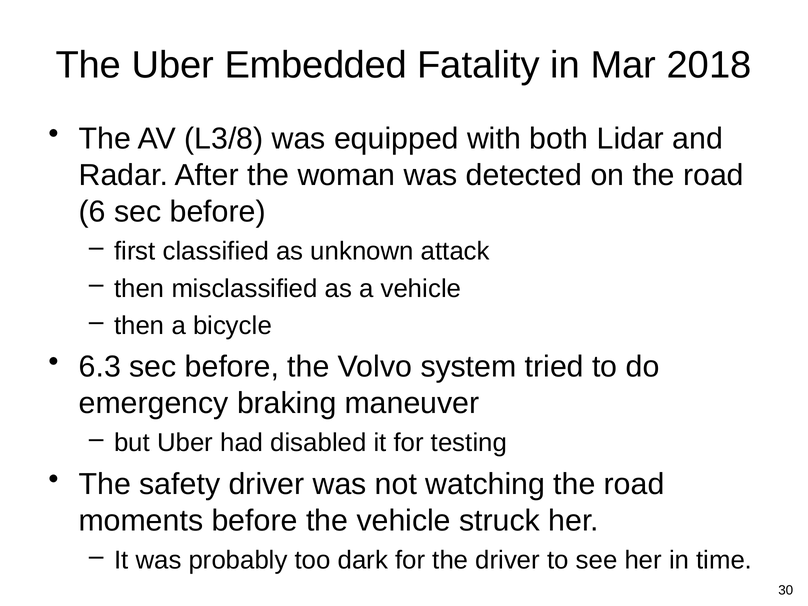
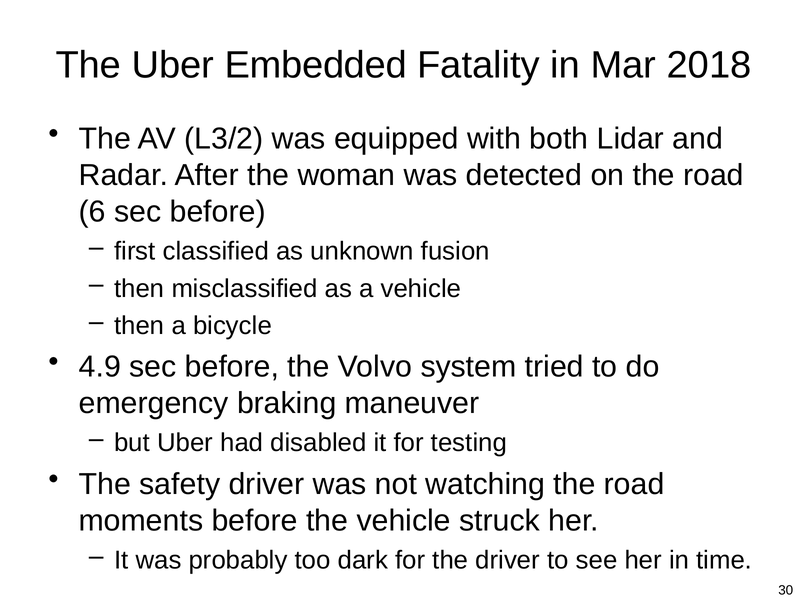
L3/8: L3/8 -> L3/2 (224, 139)
attack: attack -> fusion (455, 251)
6.3: 6.3 -> 4.9 (100, 367)
